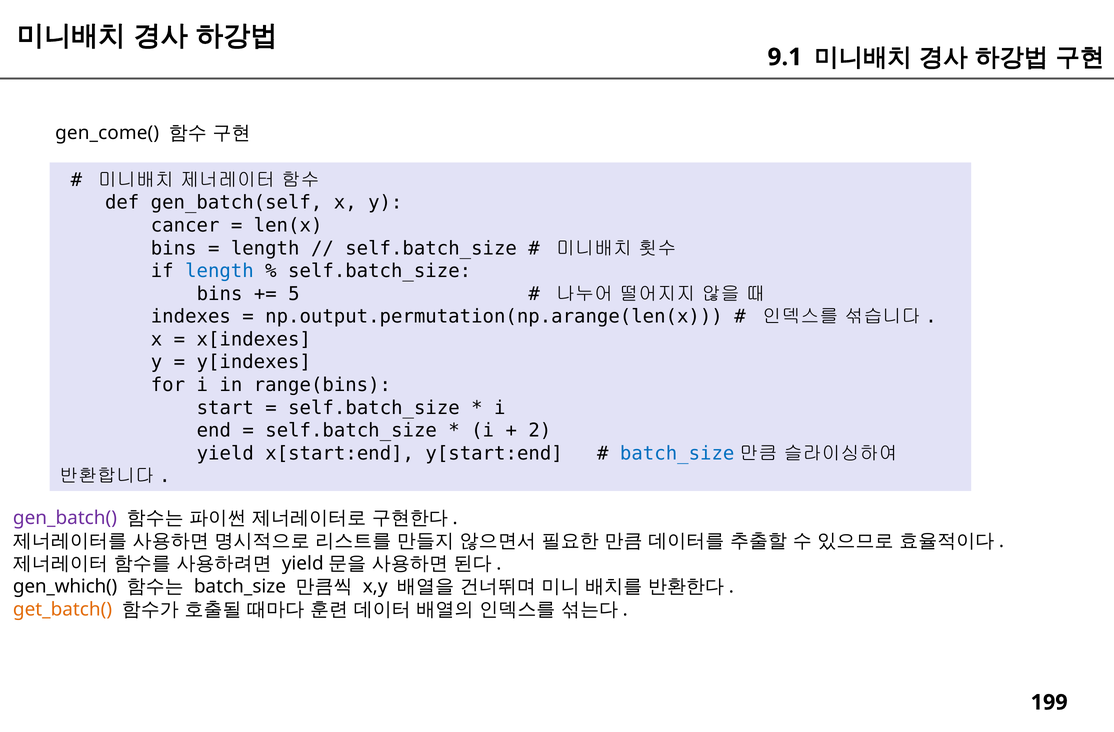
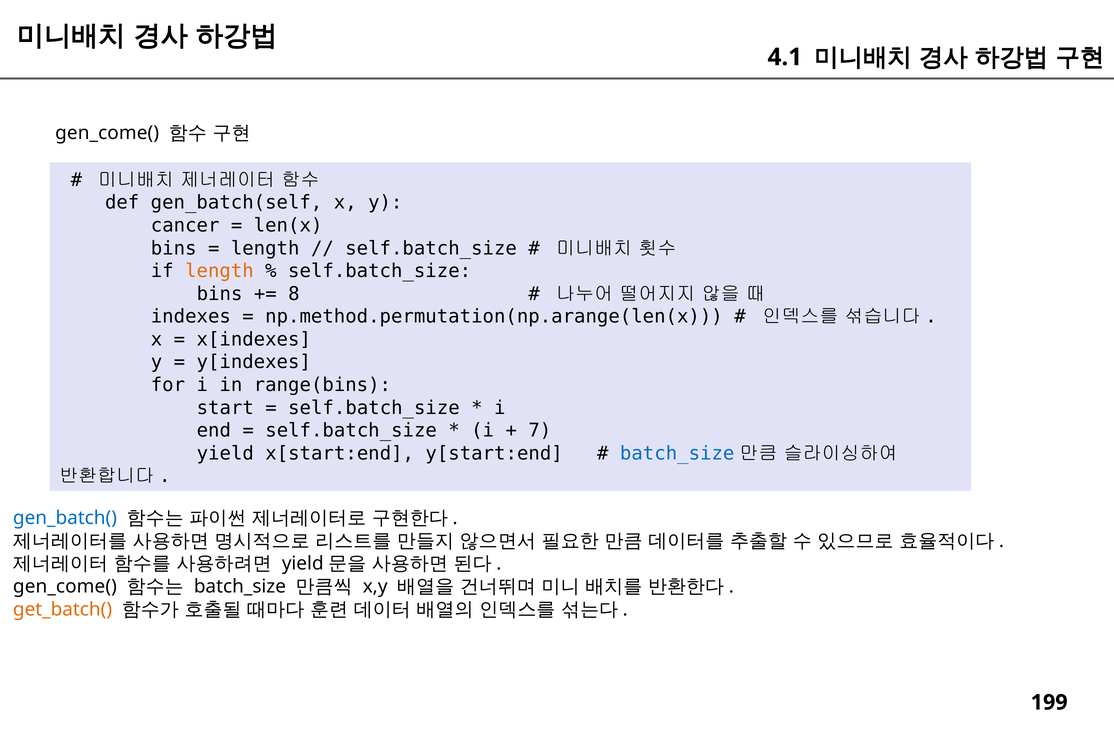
9.1: 9.1 -> 4.1 (785, 57)
length colour: blue -> orange (219, 271)
5: 5 -> 8 (294, 294)
np.output.permutation(np.arange(len(x: np.output.permutation(np.arange(len(x -> np.method.permutation(np.arange(len(x (494, 316)
2: 2 -> 7 (540, 430)
gen_batch( colour: purple -> blue (65, 518)
gen_which(: gen_which( -> gen_come( (65, 586)
